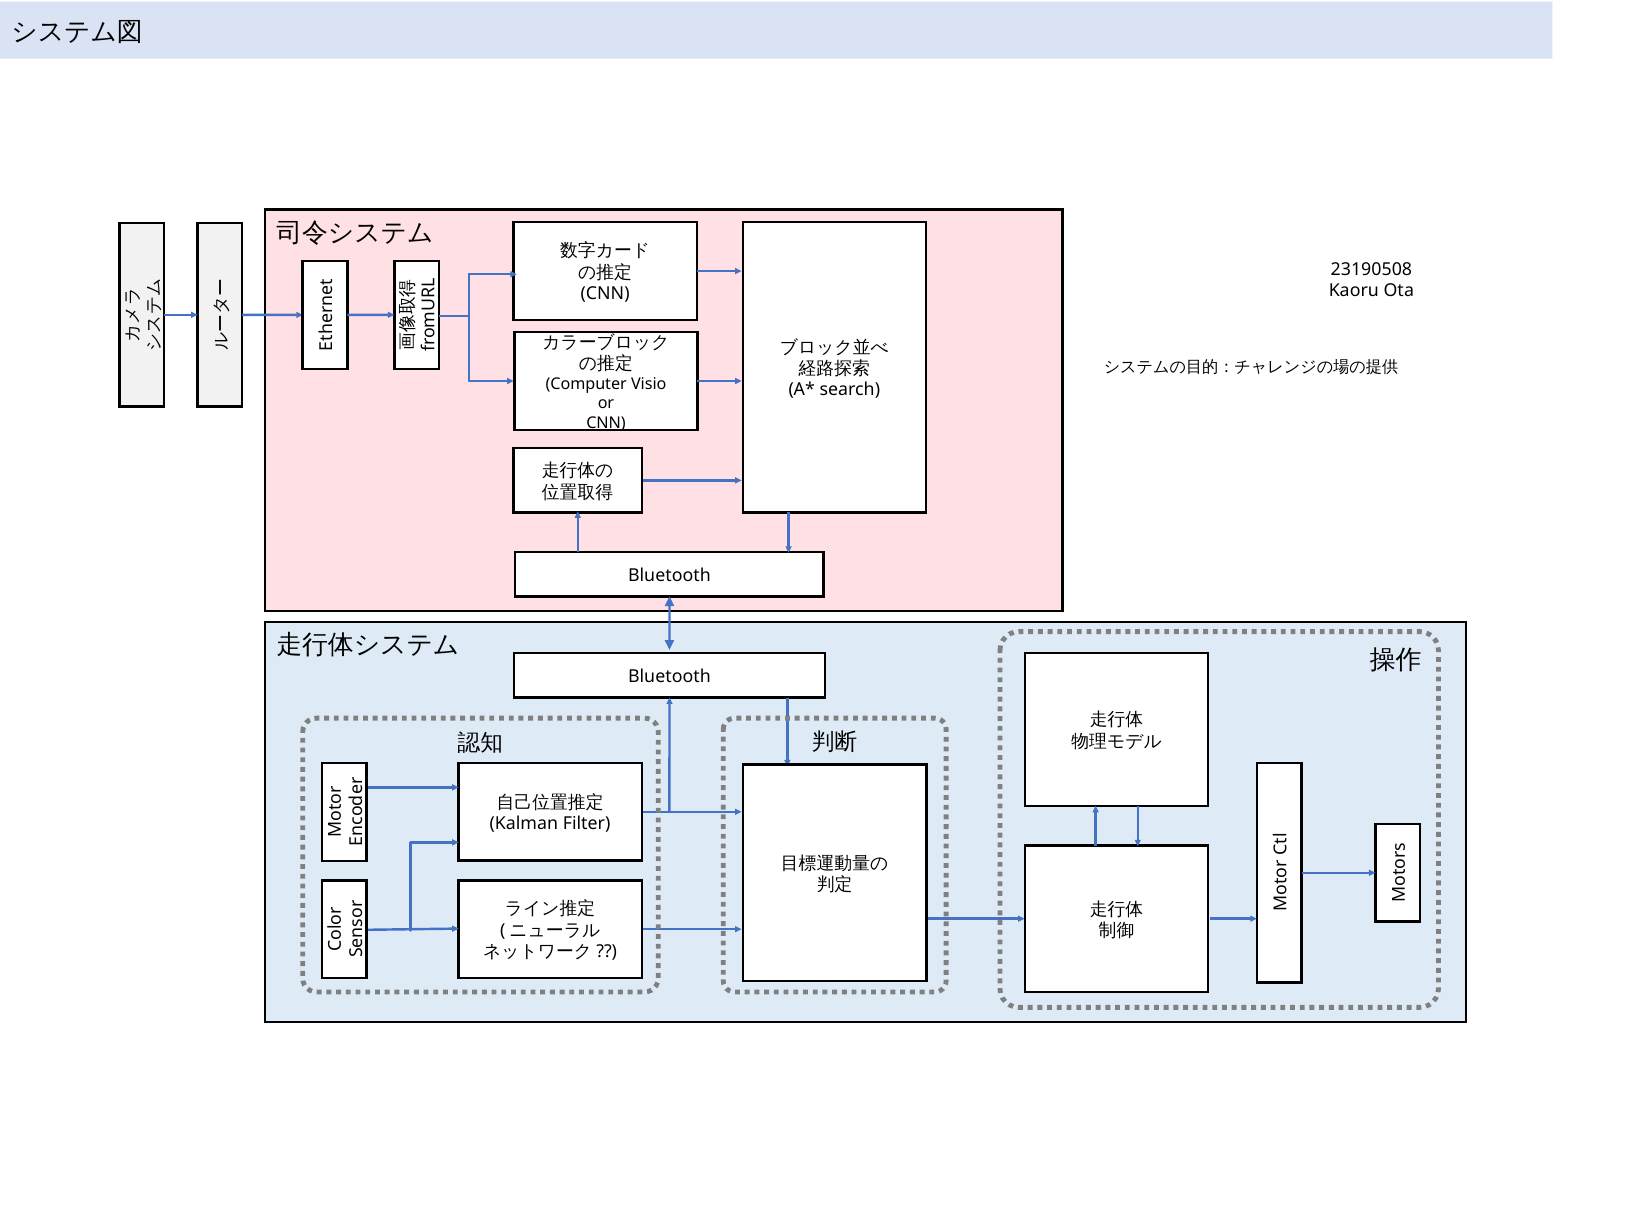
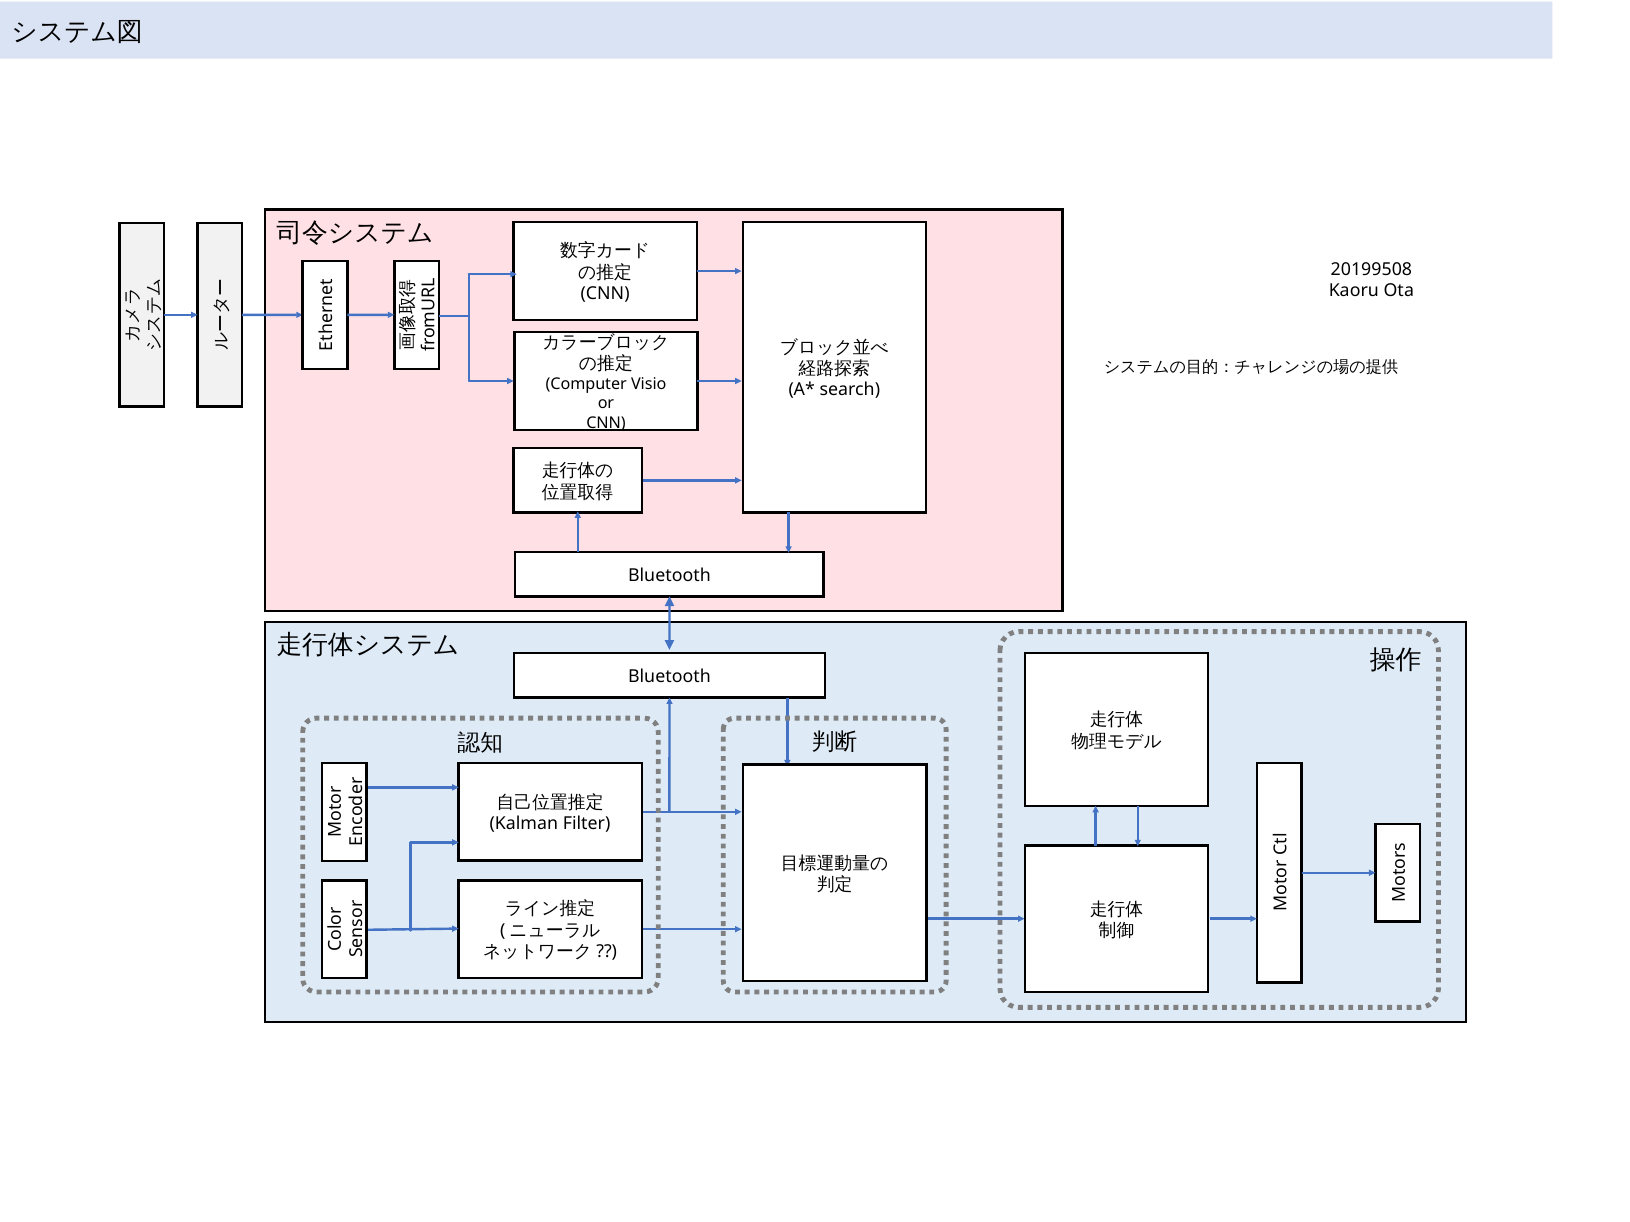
23190508: 23190508 -> 20199508 (1371, 269)
